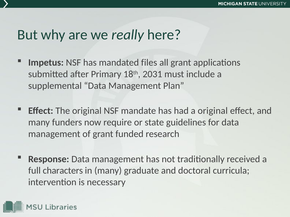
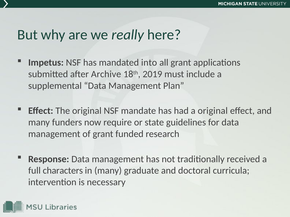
files: files -> into (149, 63)
Primary: Primary -> Archive (106, 74)
2031: 2031 -> 2019 (152, 74)
